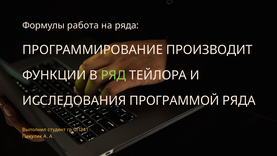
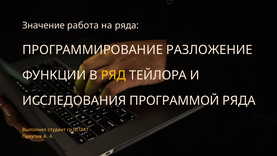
Формулы: Формулы -> Значение (43, 25)
ПРОИЗВОДИТ: ПРОИЗВОДИТ -> РАЗЛОЖЕНИЕ (209, 50)
РЯД colour: light green -> yellow (113, 75)
